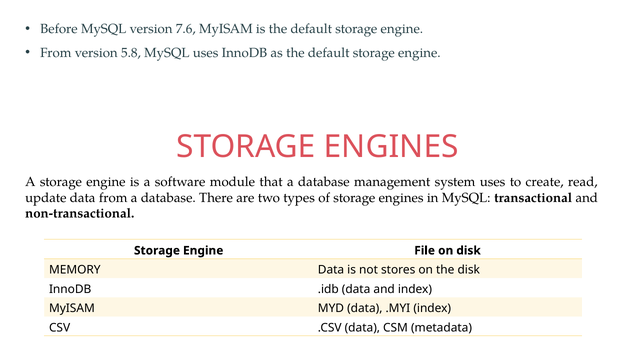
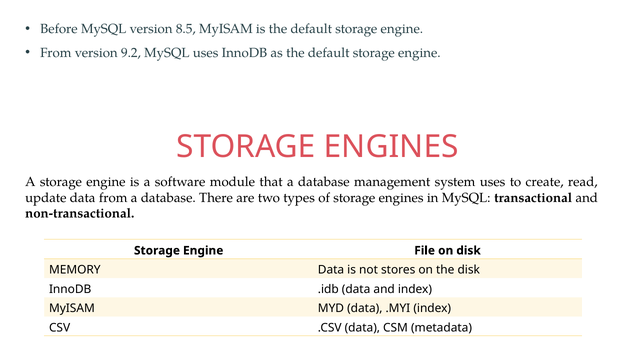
7.6: 7.6 -> 8.5 (186, 29)
5.8: 5.8 -> 9.2 (131, 53)
